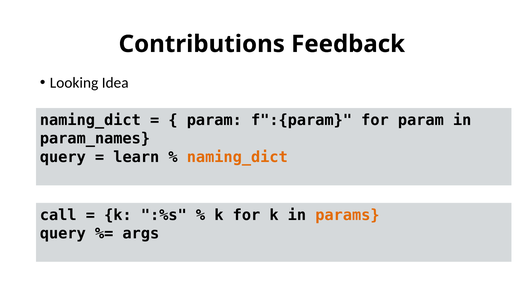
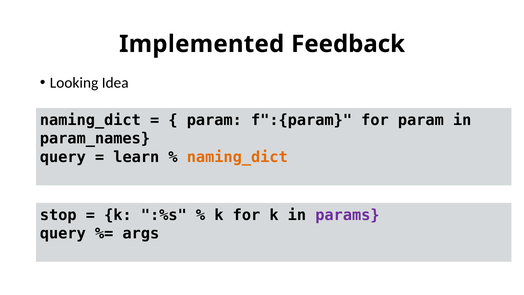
Contributions: Contributions -> Implemented (202, 44)
call: call -> stop (58, 215)
params colour: orange -> purple (347, 215)
